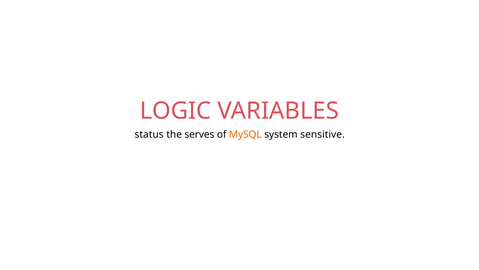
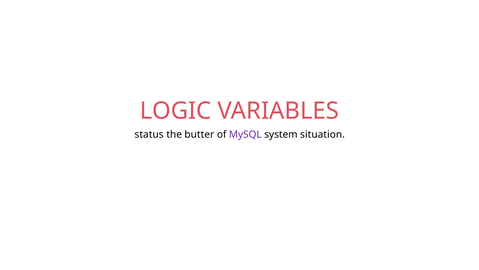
serves: serves -> butter (199, 134)
MySQL colour: orange -> purple (245, 134)
sensitive: sensitive -> situation (323, 134)
